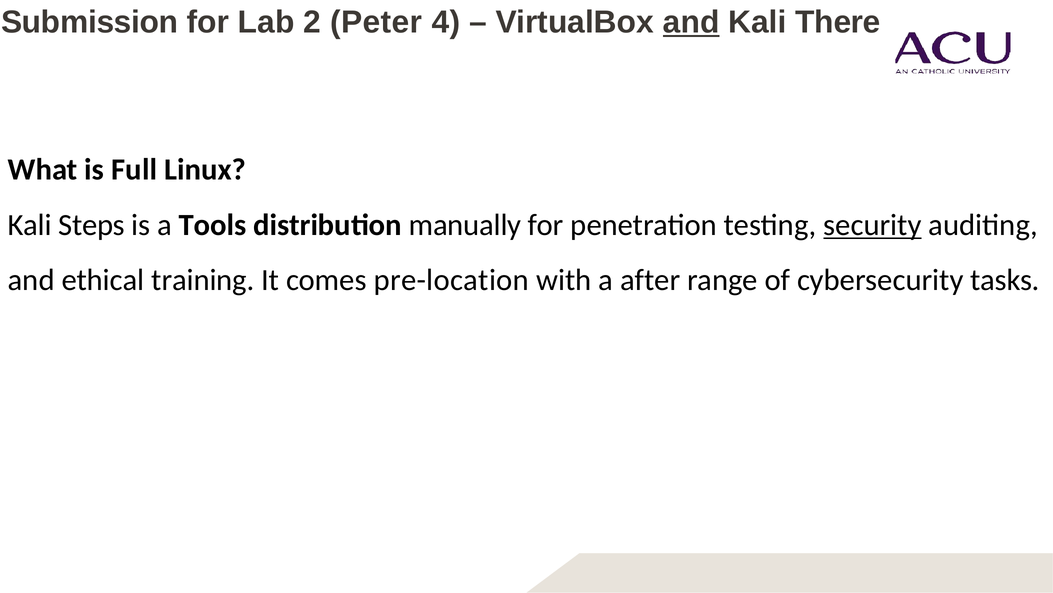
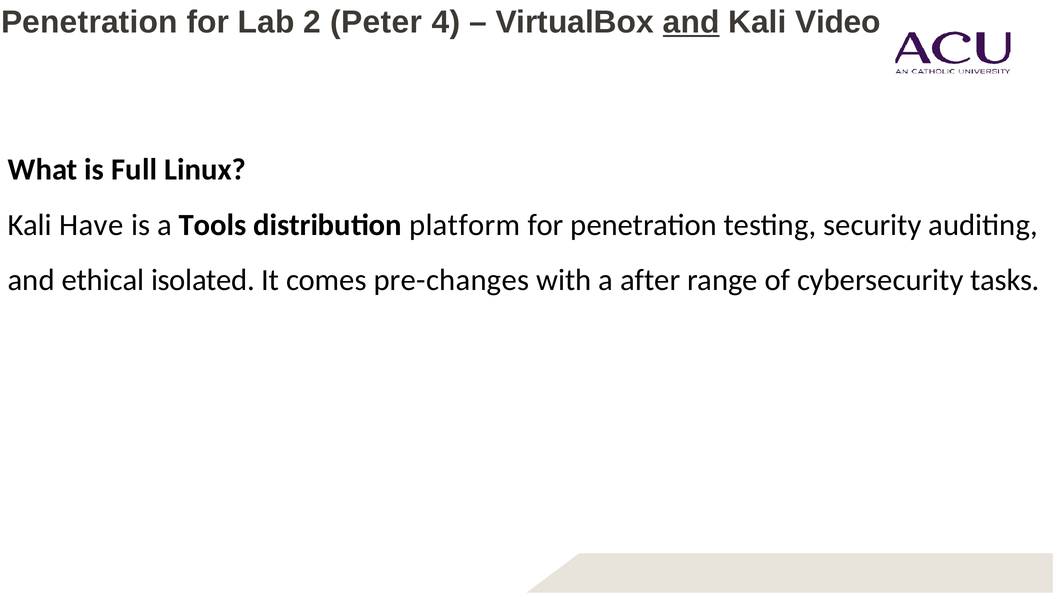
Submission: Submission -> Penetration (89, 22)
There: There -> Video (838, 22)
Steps: Steps -> Have (91, 225)
manually: manually -> platform (465, 225)
security underline: present -> none (872, 225)
training: training -> isolated (203, 280)
pre-location: pre-location -> pre-changes (451, 280)
